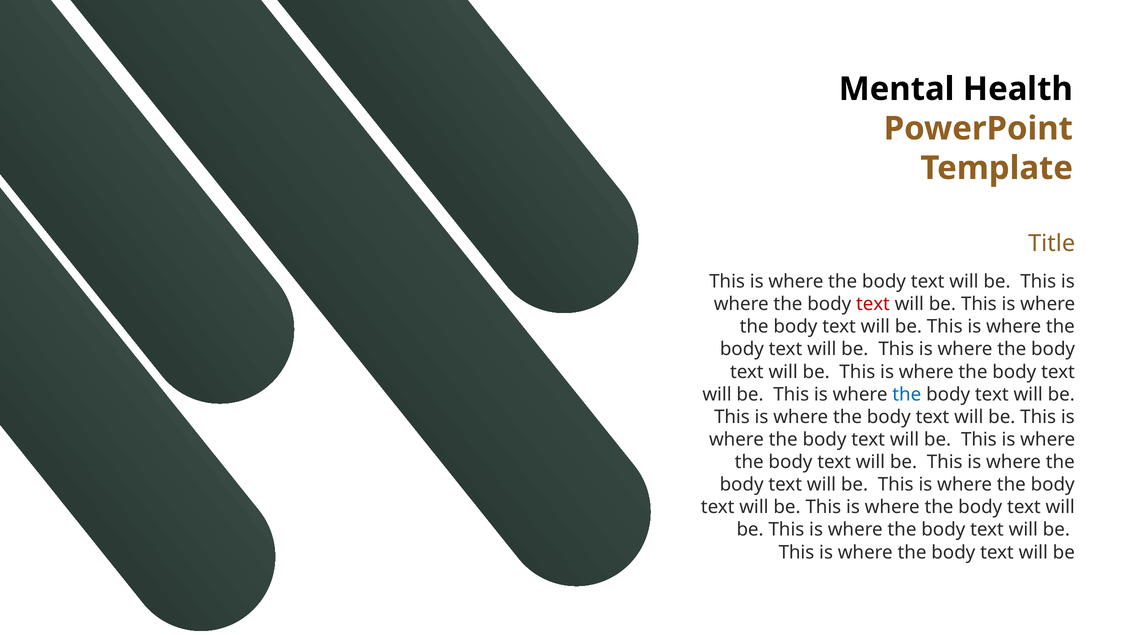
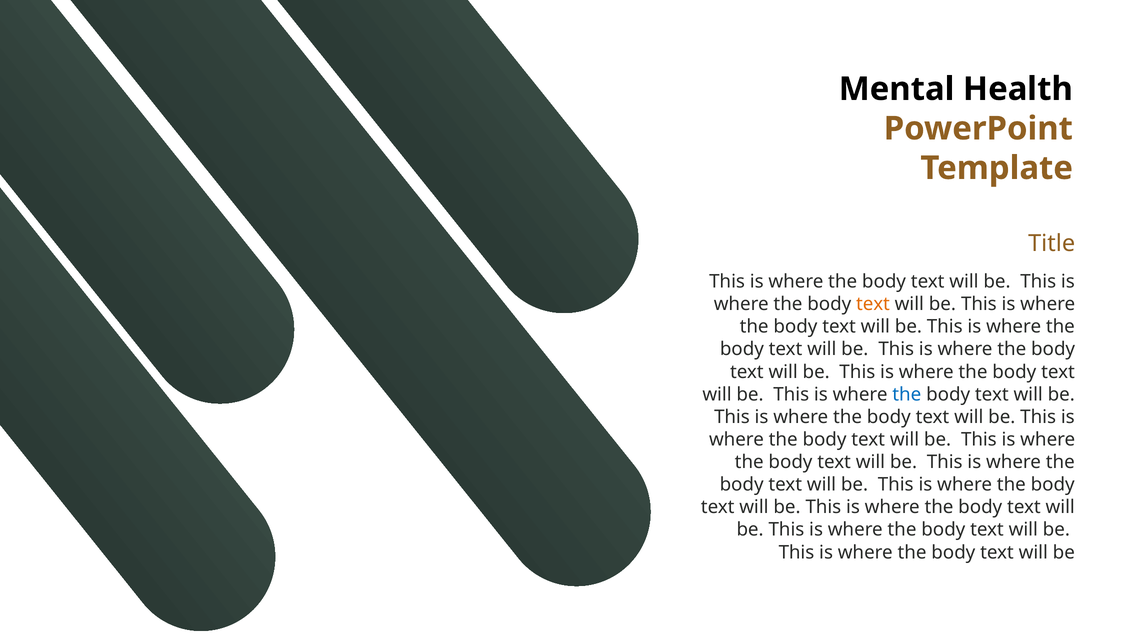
text colour: red -> orange (873, 304)
